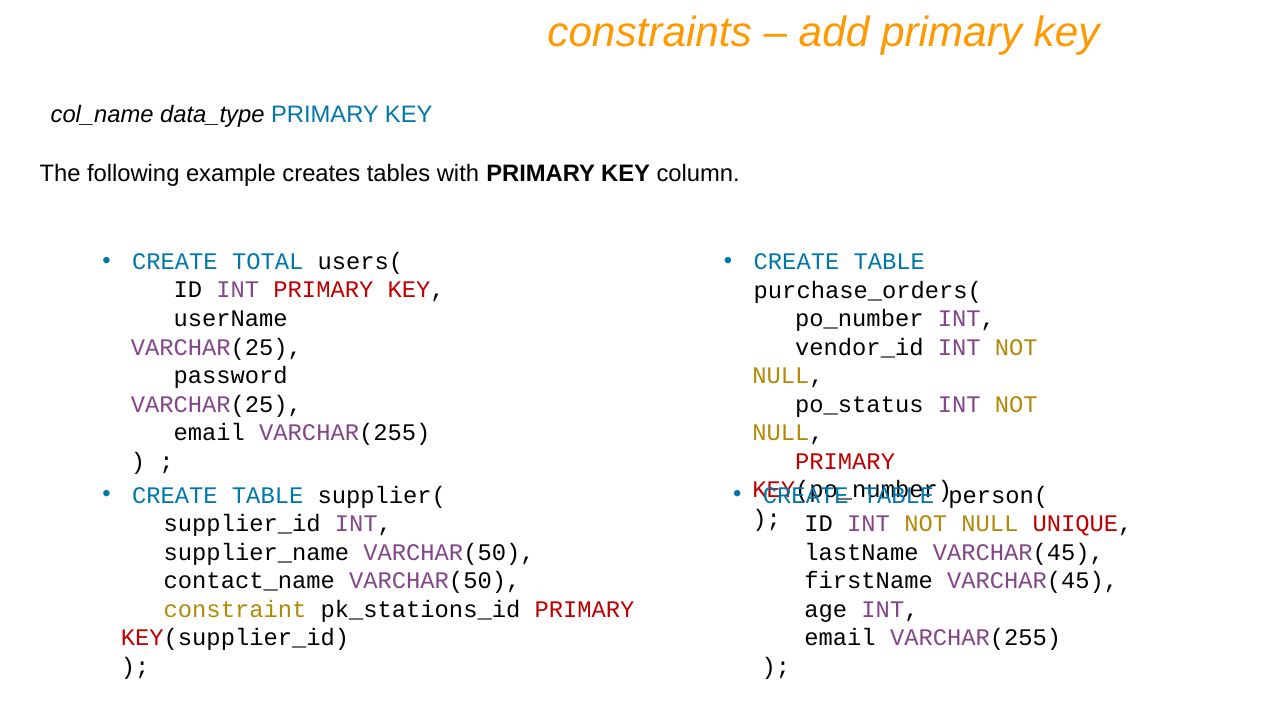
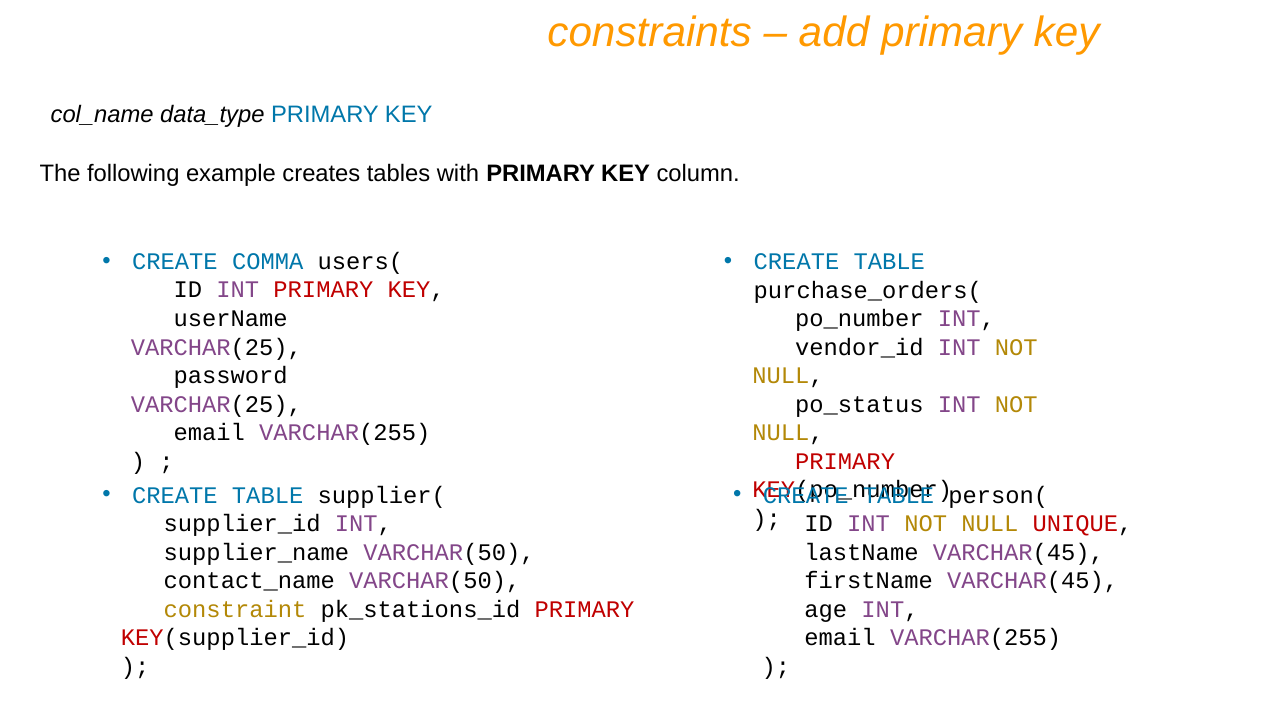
TOTAL: TOTAL -> COMMA (268, 262)
